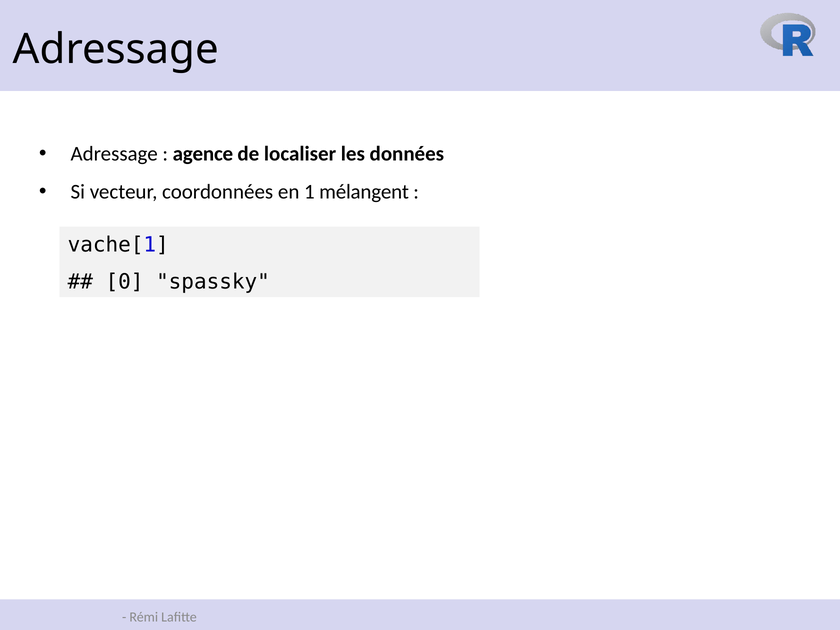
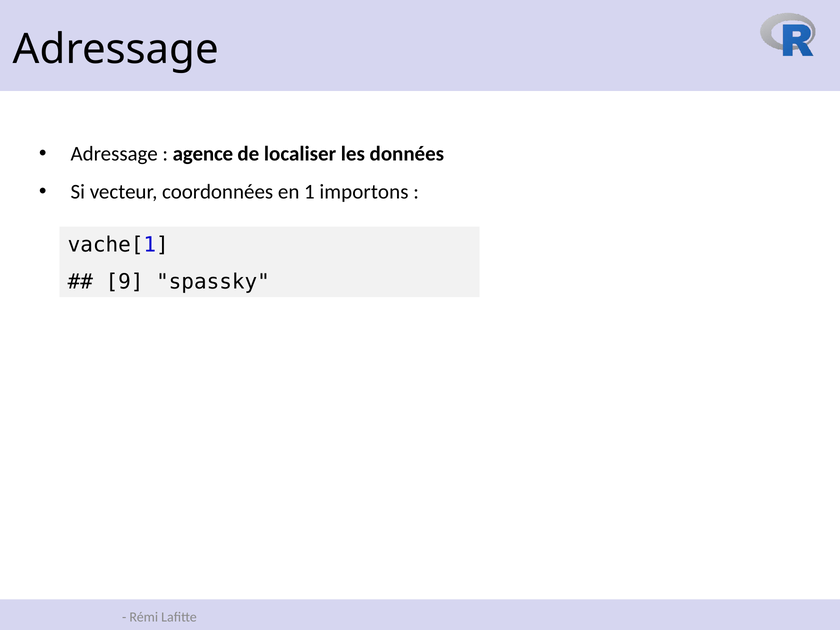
mélangent: mélangent -> importons (364, 192)
0: 0 -> 9 (124, 282)
